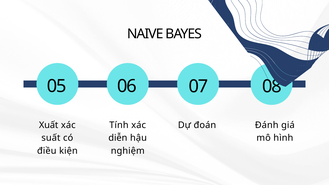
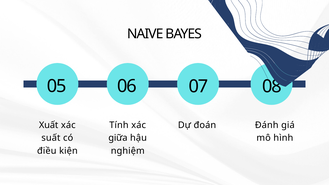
diễn: diễn -> giữa (118, 138)
